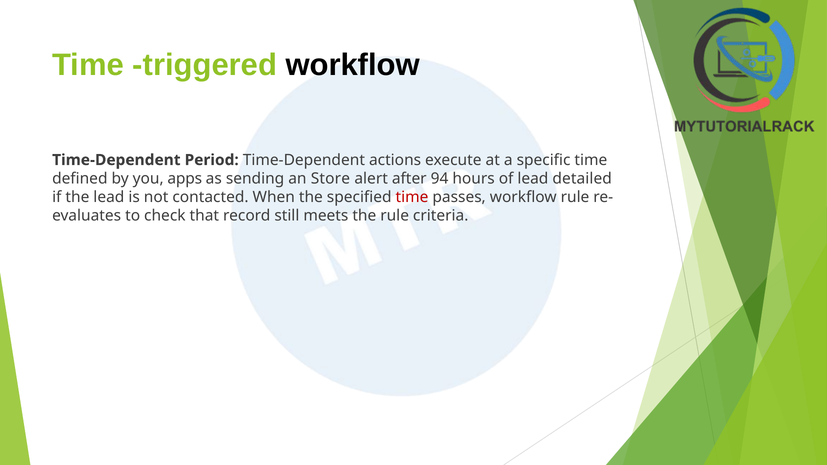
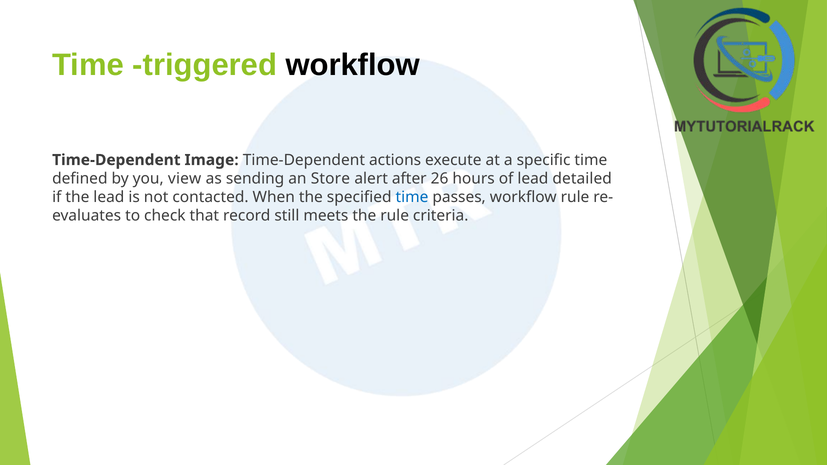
Period: Period -> Image (212, 160)
apps: apps -> view (185, 179)
94: 94 -> 26 (440, 179)
time colour: red -> blue (412, 197)
